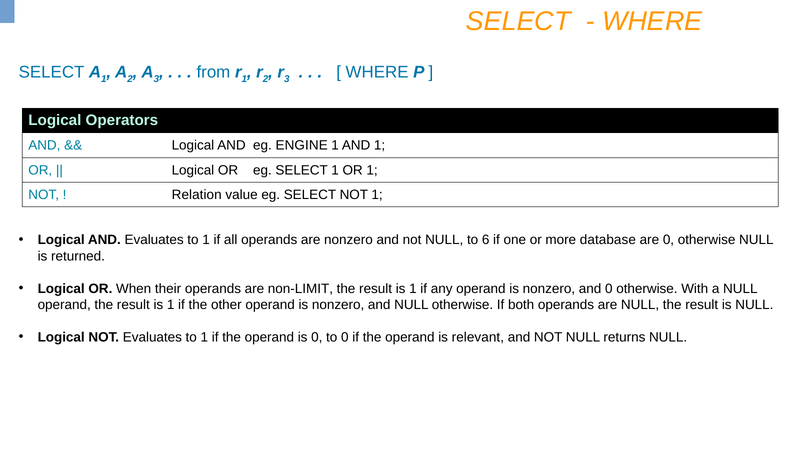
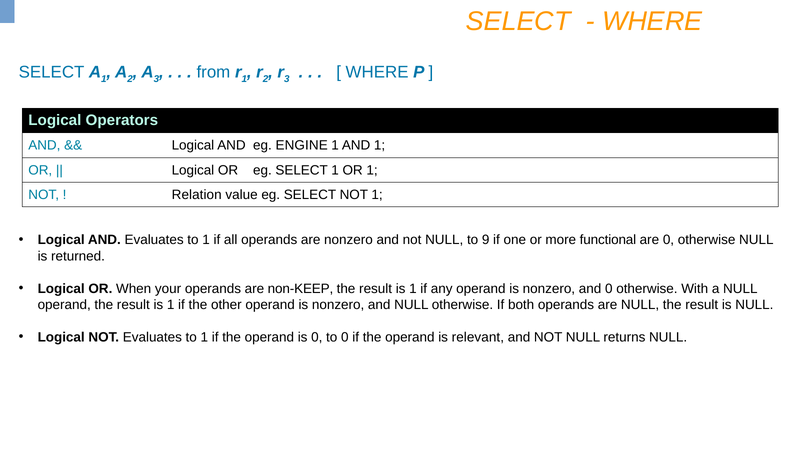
6: 6 -> 9 (486, 240)
database: database -> functional (608, 240)
their: their -> your (168, 288)
non-LIMIT: non-LIMIT -> non-KEEP (301, 288)
